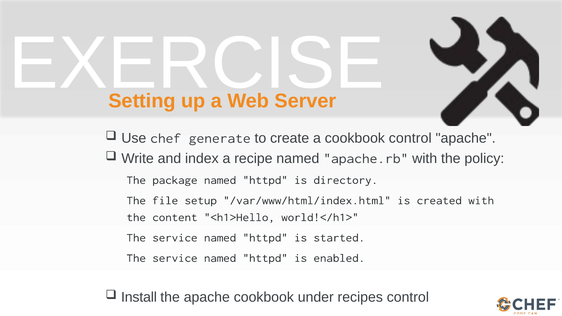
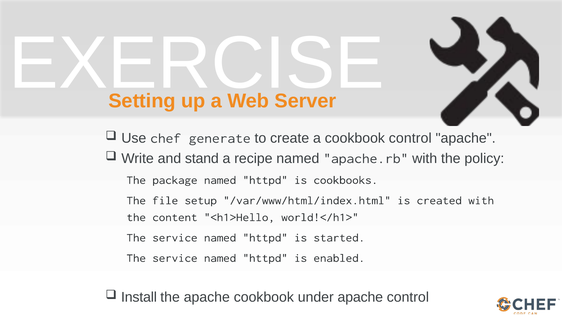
index: index -> stand (202, 158)
directory: directory -> cookbooks (346, 180)
under recipes: recipes -> apache (360, 297)
